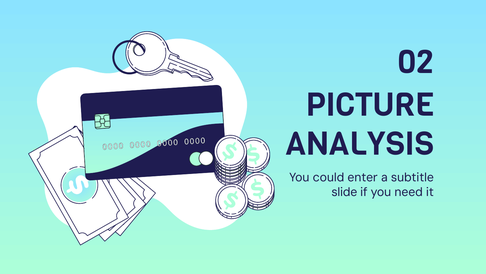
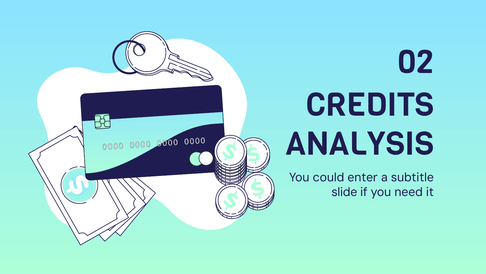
PICTURE: PICTURE -> CREDITS (370, 105)
